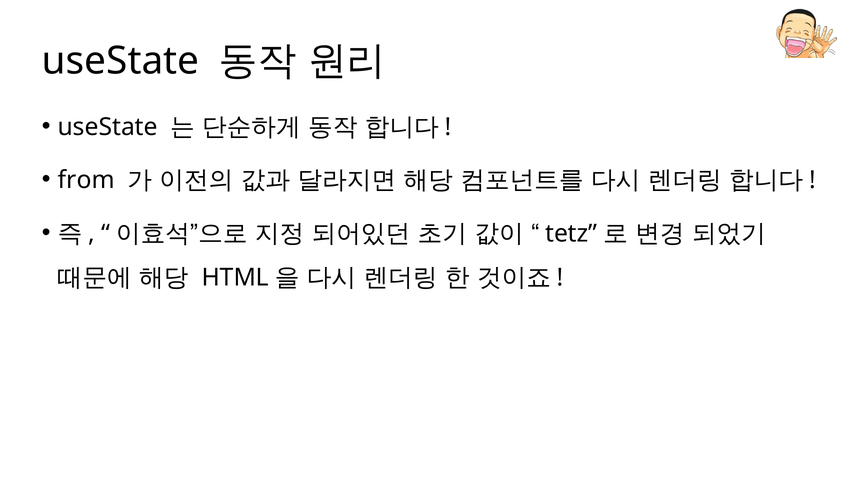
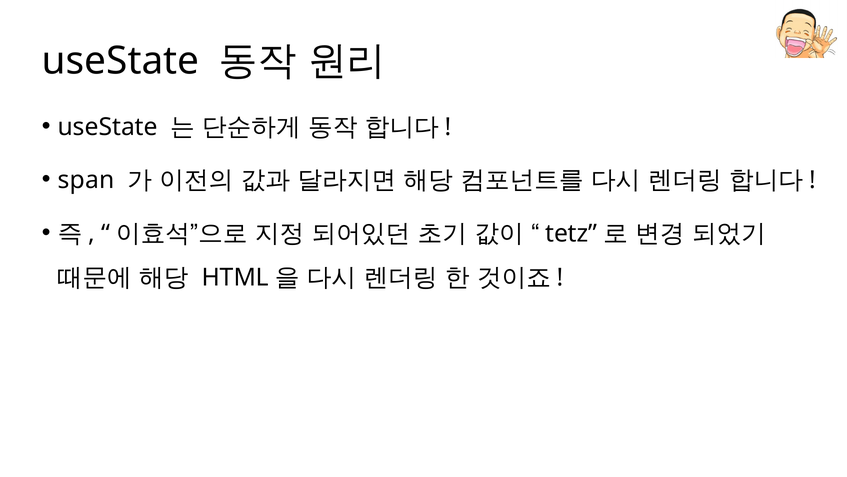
from: from -> span (86, 180)
